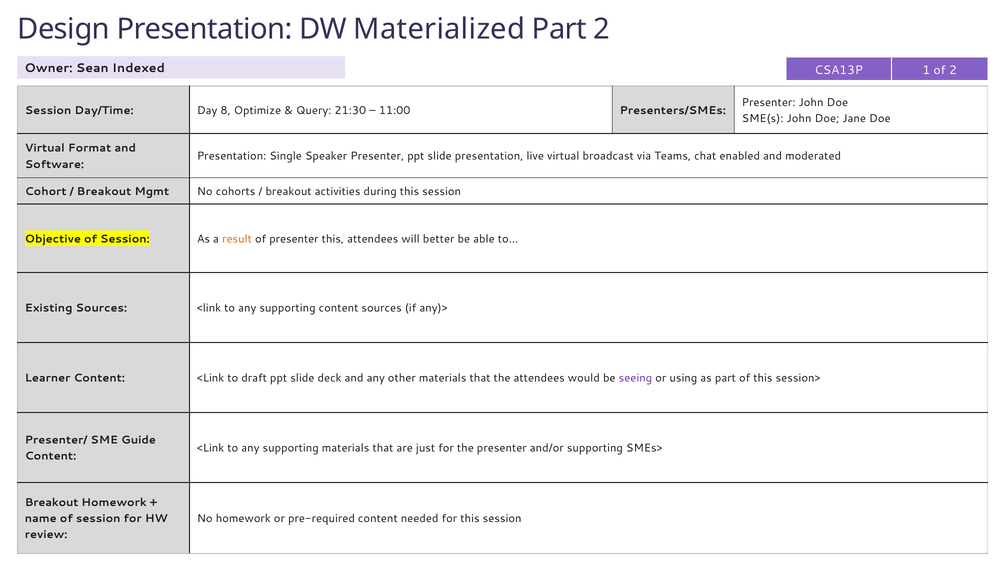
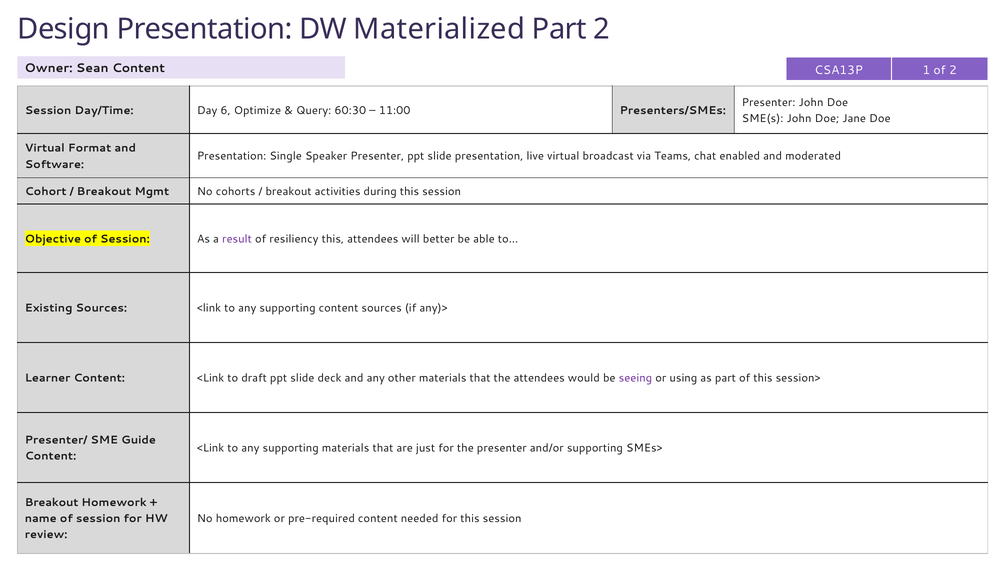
Sean Indexed: Indexed -> Content (139, 68)
8: 8 -> 6 (226, 110)
21:30: 21:30 -> 60:30 (350, 110)
result colour: orange -> purple (237, 239)
of presenter: presenter -> resiliency (294, 239)
